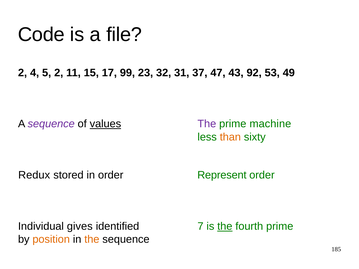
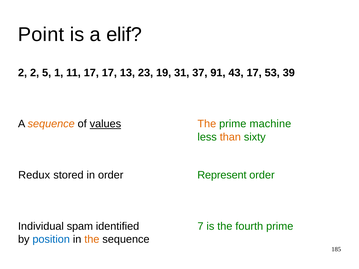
Code: Code -> Point (41, 35)
file: file -> elif (124, 35)
2 4: 4 -> 2 (35, 73)
5 2: 2 -> 1 (59, 73)
11 15: 15 -> 17 (91, 73)
99: 99 -> 13 (127, 73)
32: 32 -> 19 (164, 73)
47: 47 -> 91 (218, 73)
43 92: 92 -> 17 (254, 73)
49: 49 -> 39 (289, 73)
sequence colour: purple -> orange (51, 124)
The colour: purple -> orange (207, 124)
gives: gives -> spam (80, 227)
the underline: present -> none (225, 227)
position colour: orange -> blue (51, 240)
